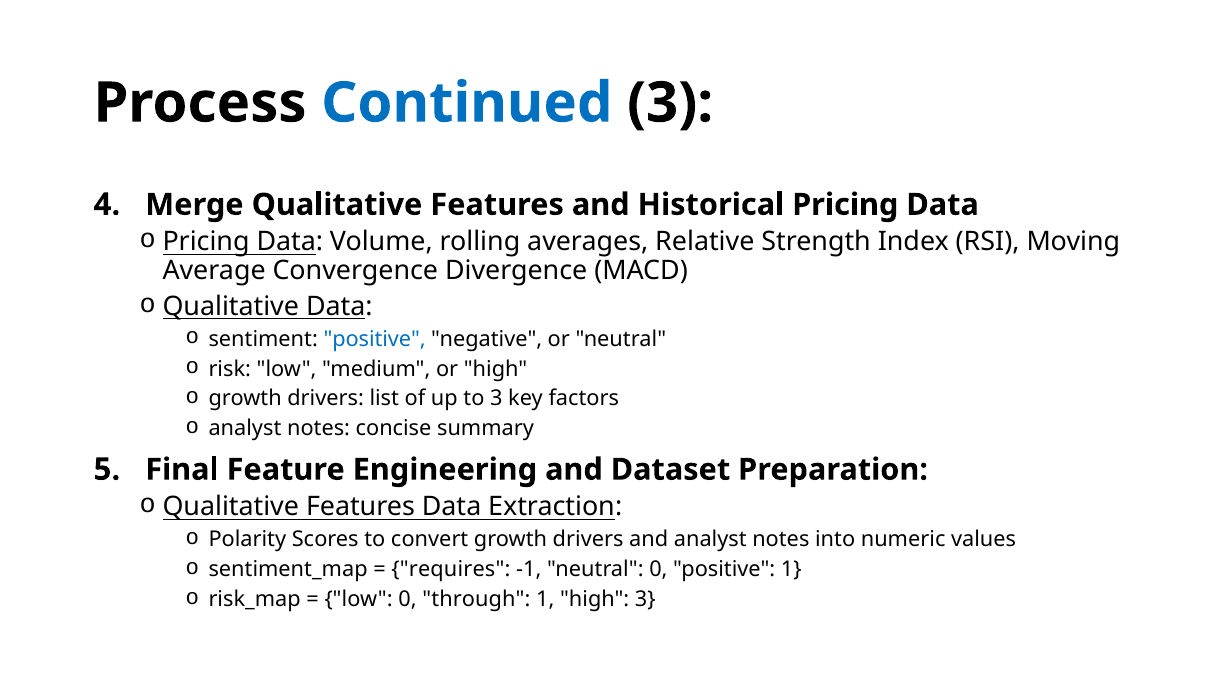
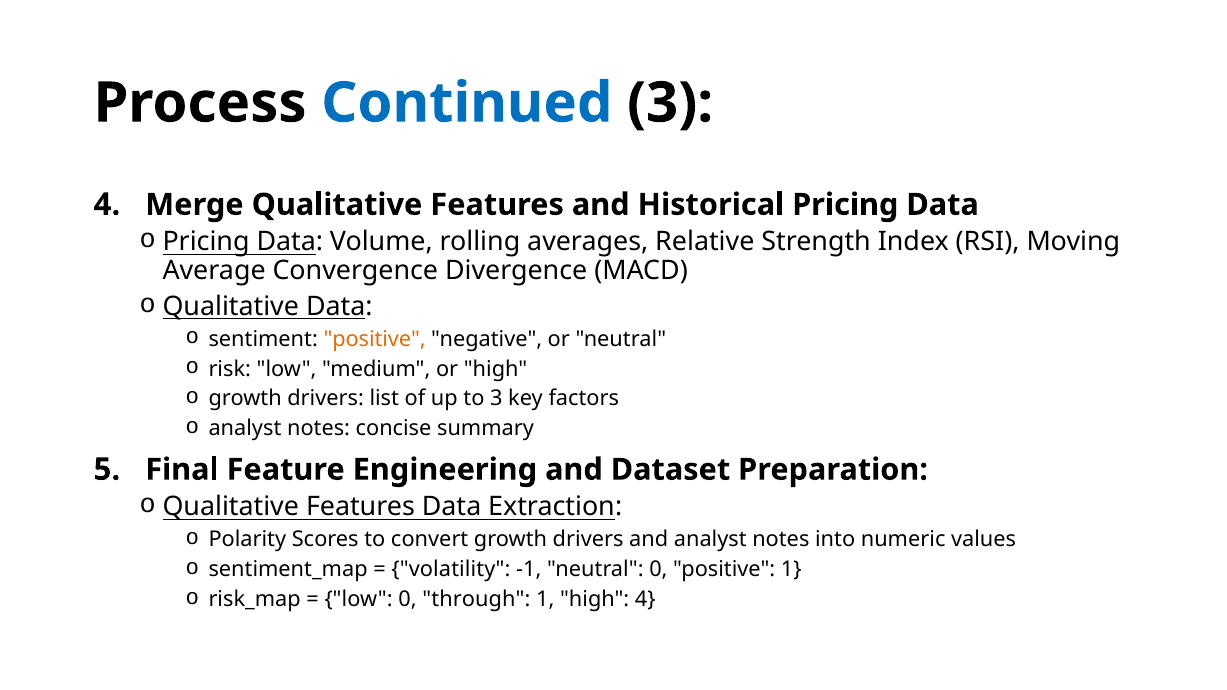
positive colour: blue -> orange (375, 339)
requires: requires -> volatility (451, 570)
high 3: 3 -> 4 (645, 599)
